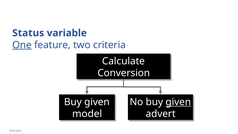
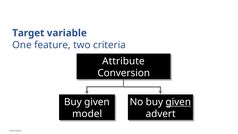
Status: Status -> Target (28, 33)
One underline: present -> none (22, 45)
Calculate: Calculate -> Attribute (123, 61)
